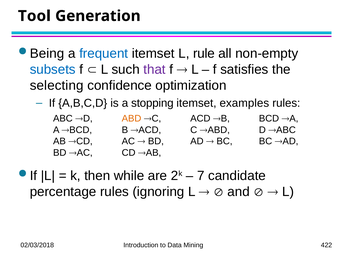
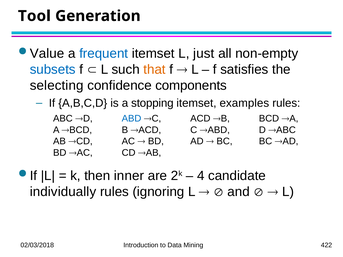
Being: Being -> Value (47, 53)
rule: rule -> just (204, 53)
that colour: purple -> orange (155, 69)
optimization: optimization -> components (191, 86)
ABD colour: orange -> blue (132, 119)
while: while -> inner (129, 176)
7: 7 -> 4 (201, 176)
percentage: percentage -> individually (63, 192)
